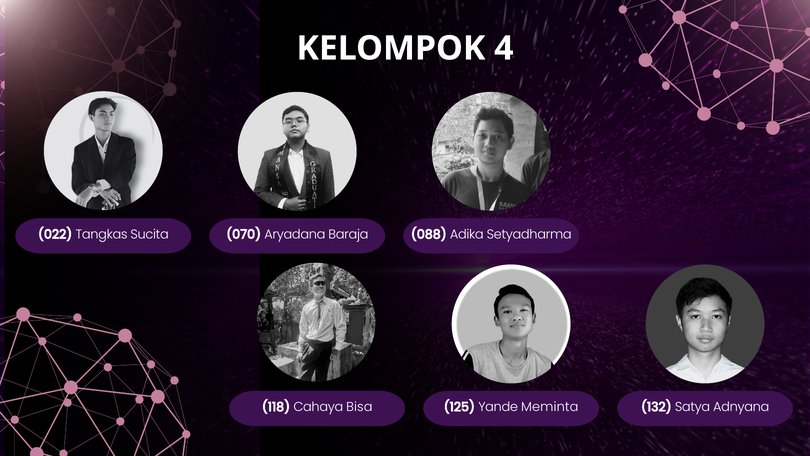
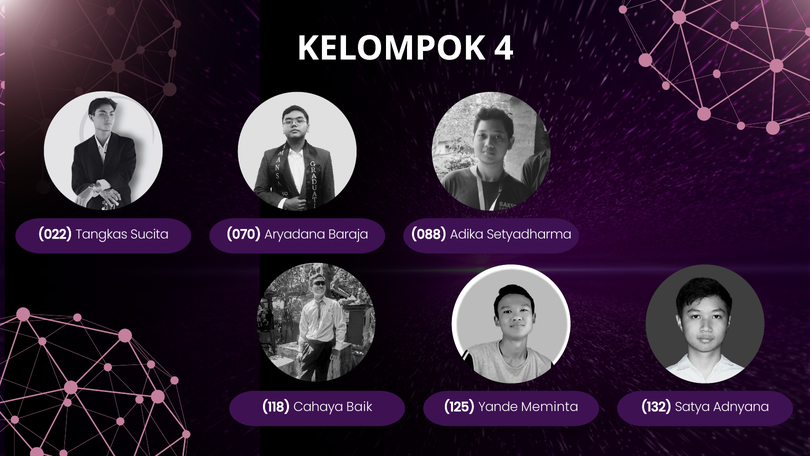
Bisa: Bisa -> Baik (359, 407)
